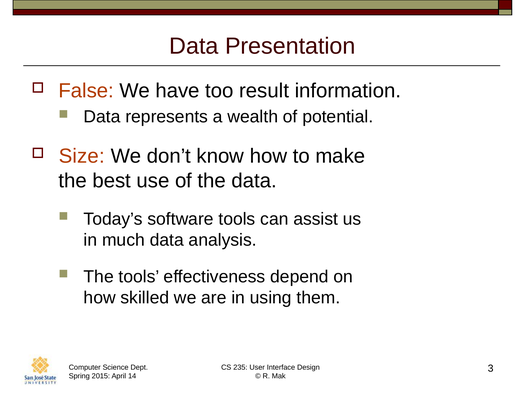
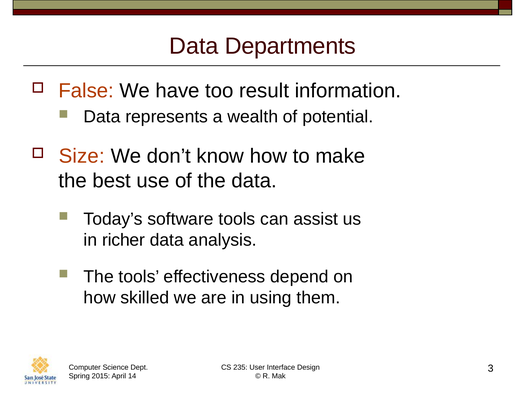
Presentation: Presentation -> Departments (290, 46)
much: much -> richer (124, 240)
